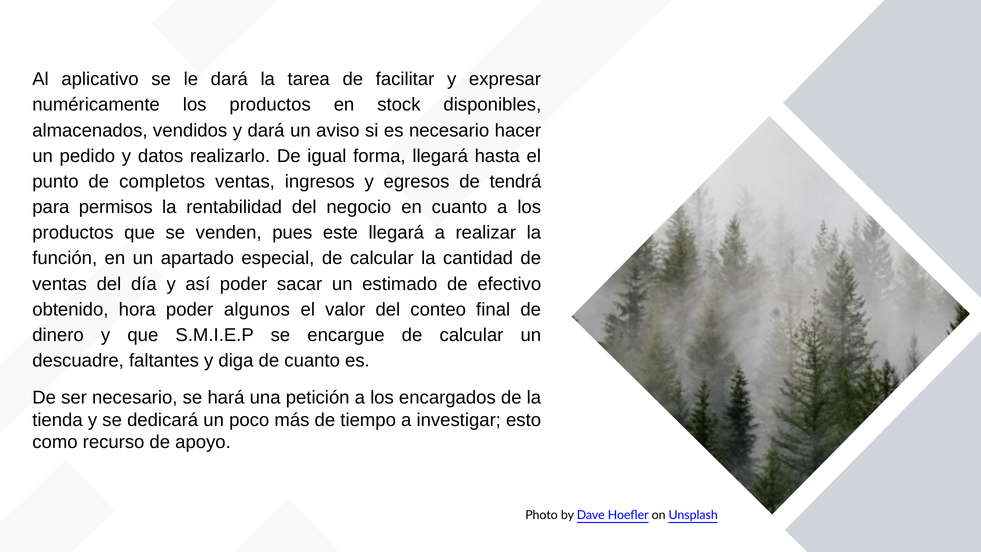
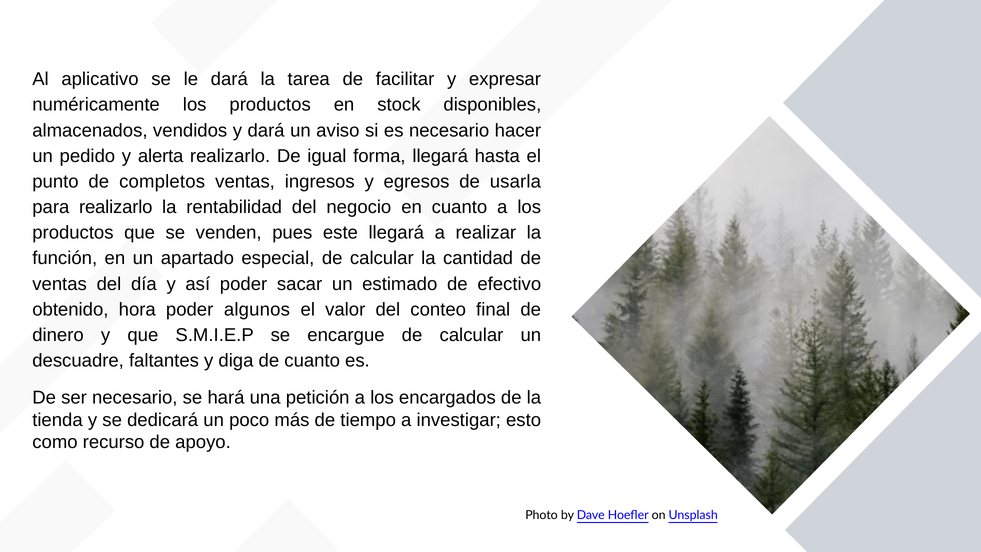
datos: datos -> alerta (161, 156)
tendrá: tendrá -> usarla (515, 182)
para permisos: permisos -> realizarlo (116, 207)
